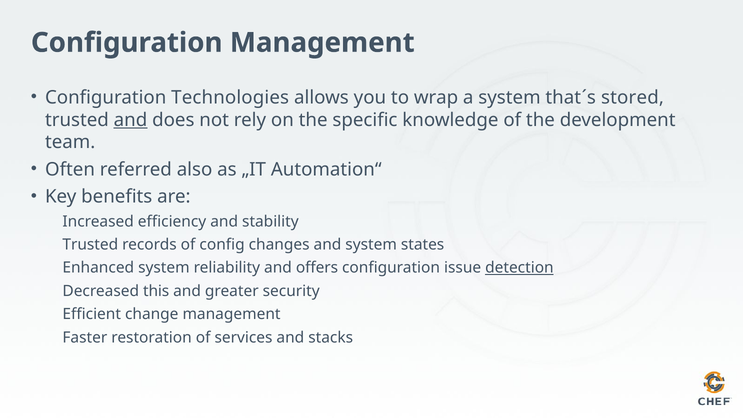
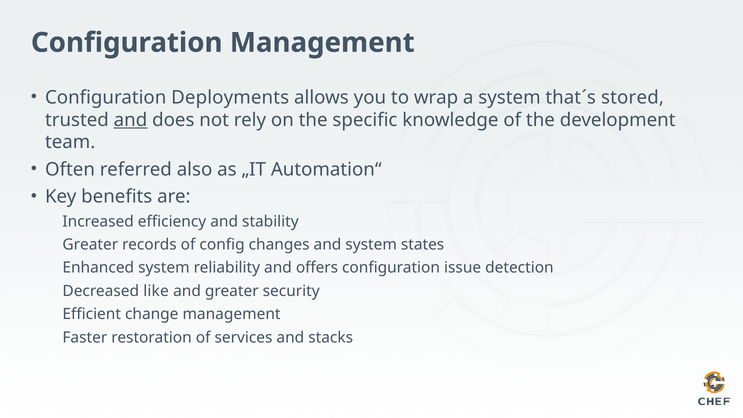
Technologies: Technologies -> Deployments (230, 97)
Trusted: Trusted -> Greater (90, 245)
detection underline: present -> none (519, 268)
this: this -> like (156, 291)
